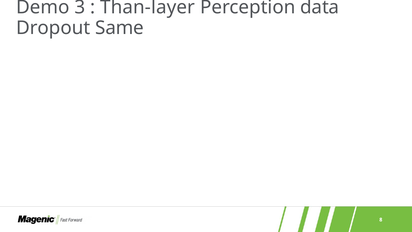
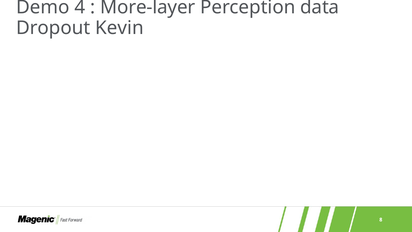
3: 3 -> 4 (80, 7)
Than-layer: Than-layer -> More-layer (148, 7)
Same: Same -> Kevin (119, 28)
